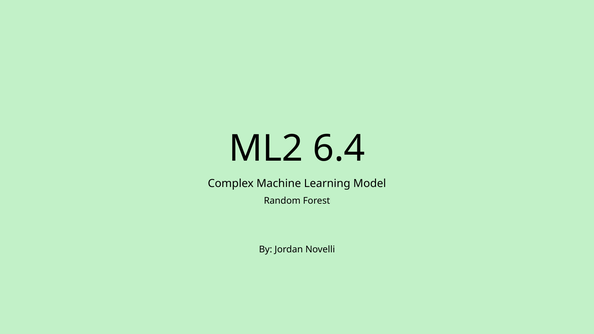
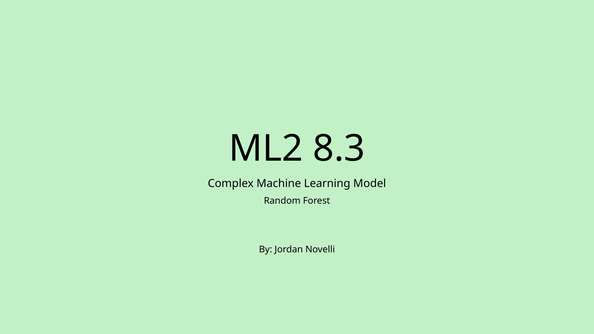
6.4: 6.4 -> 8.3 (339, 148)
